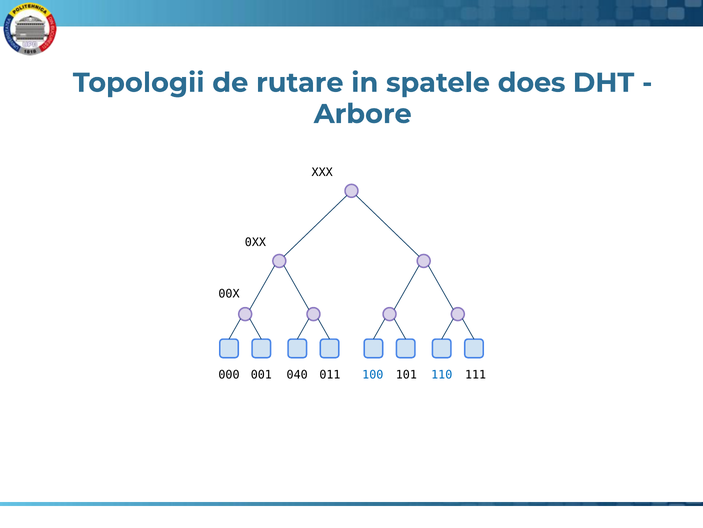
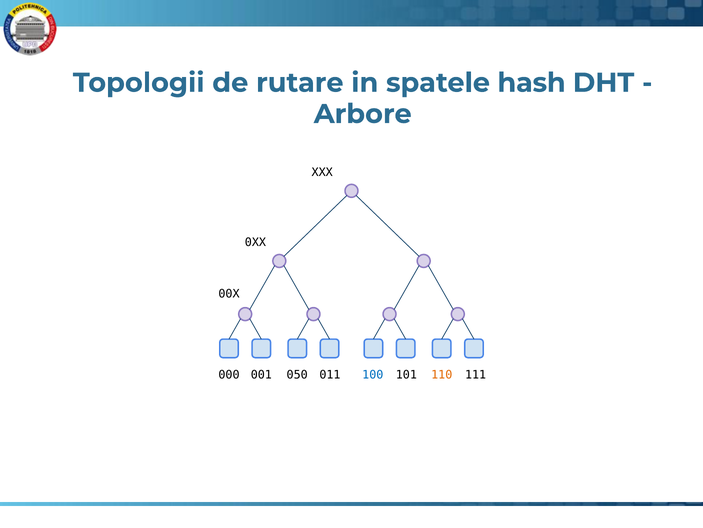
does: does -> hash (532, 83)
040: 040 -> 050 (297, 374)
110 colour: blue -> orange (442, 374)
